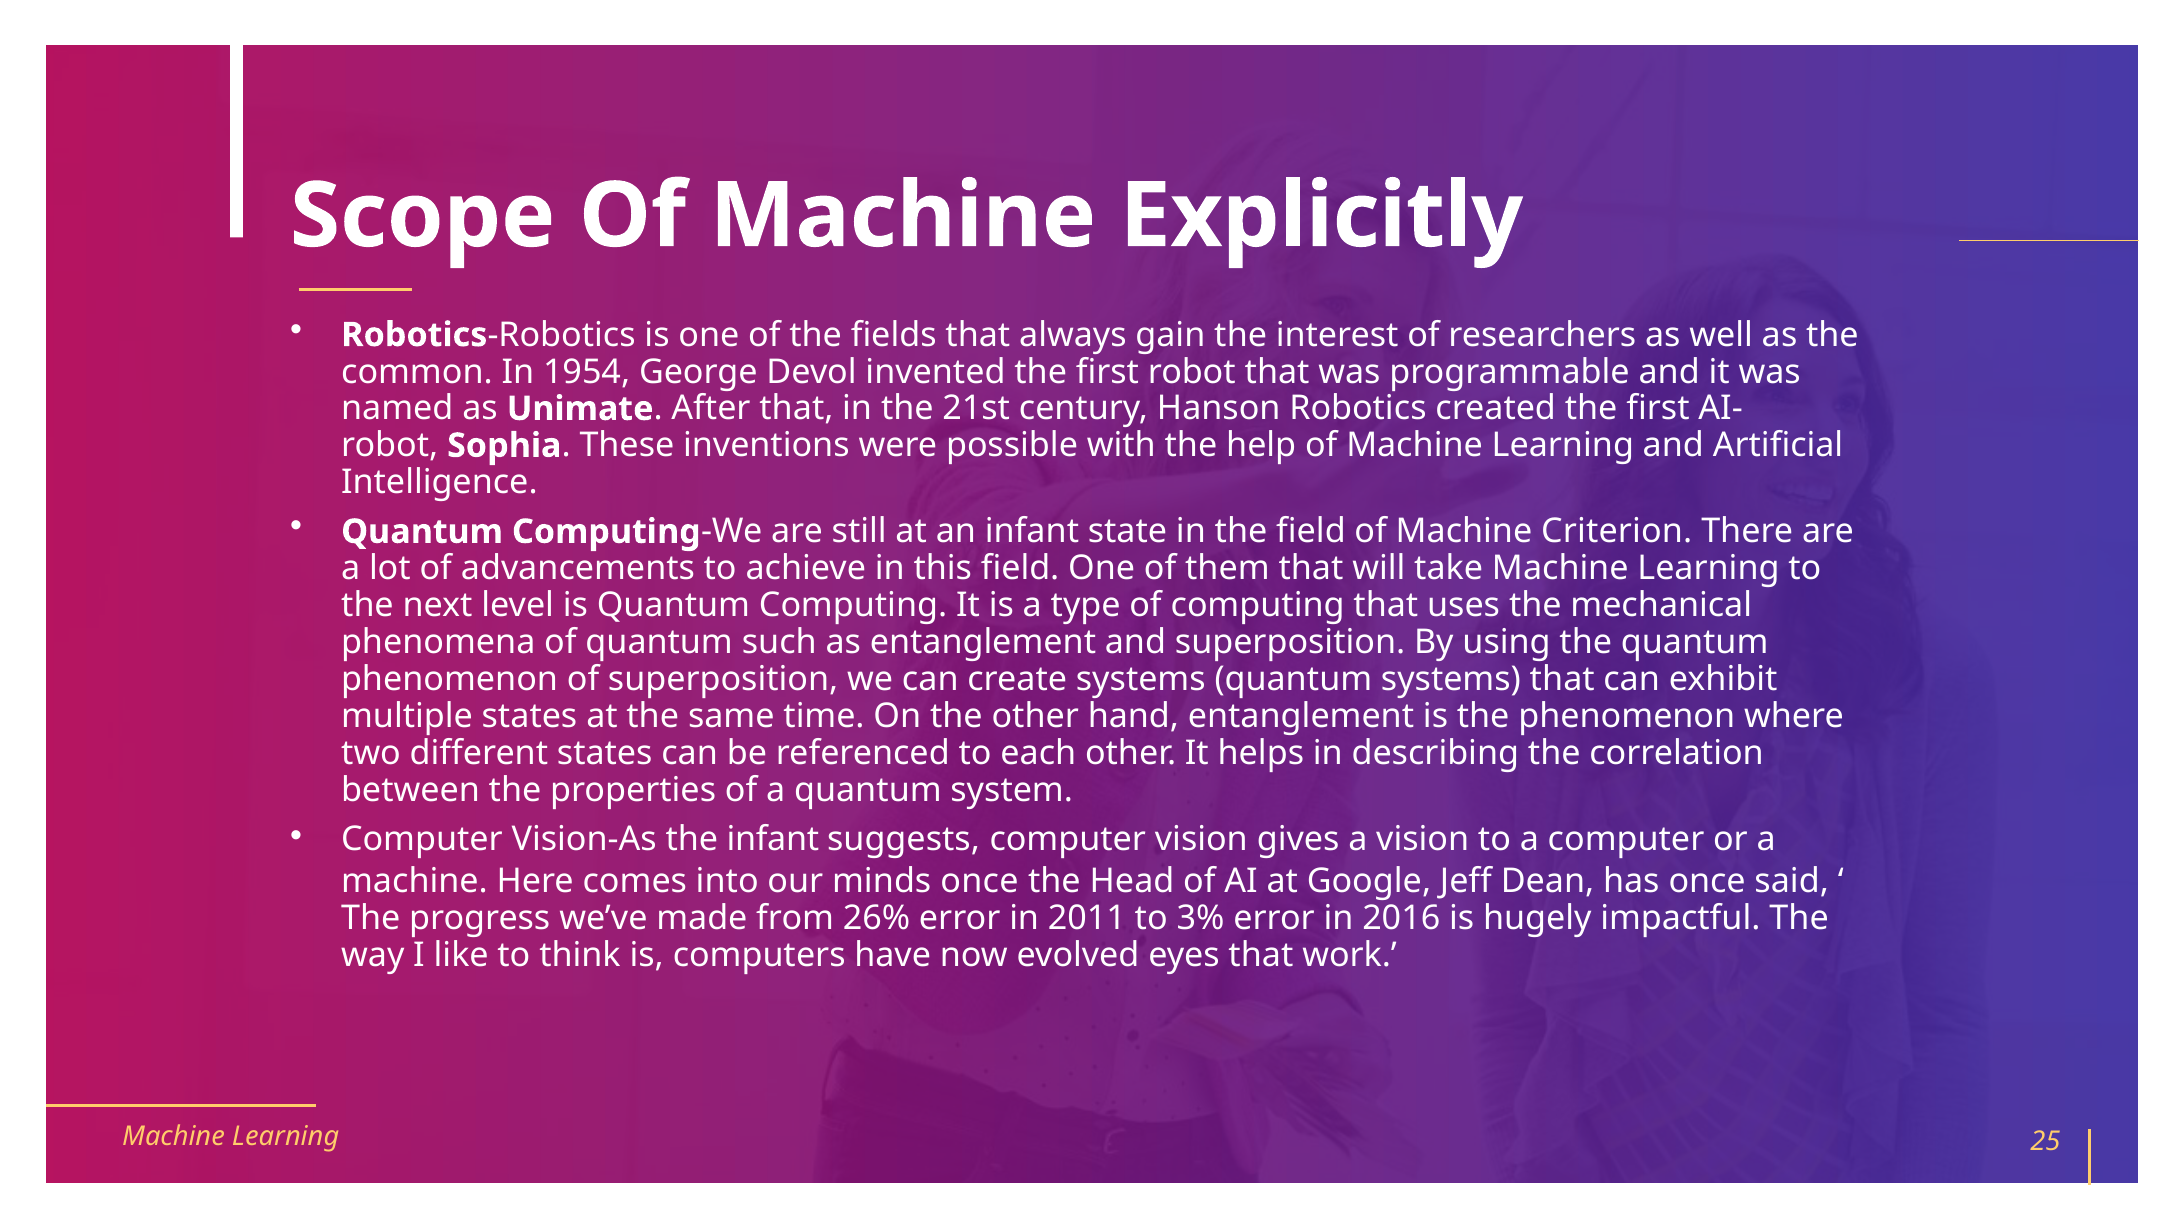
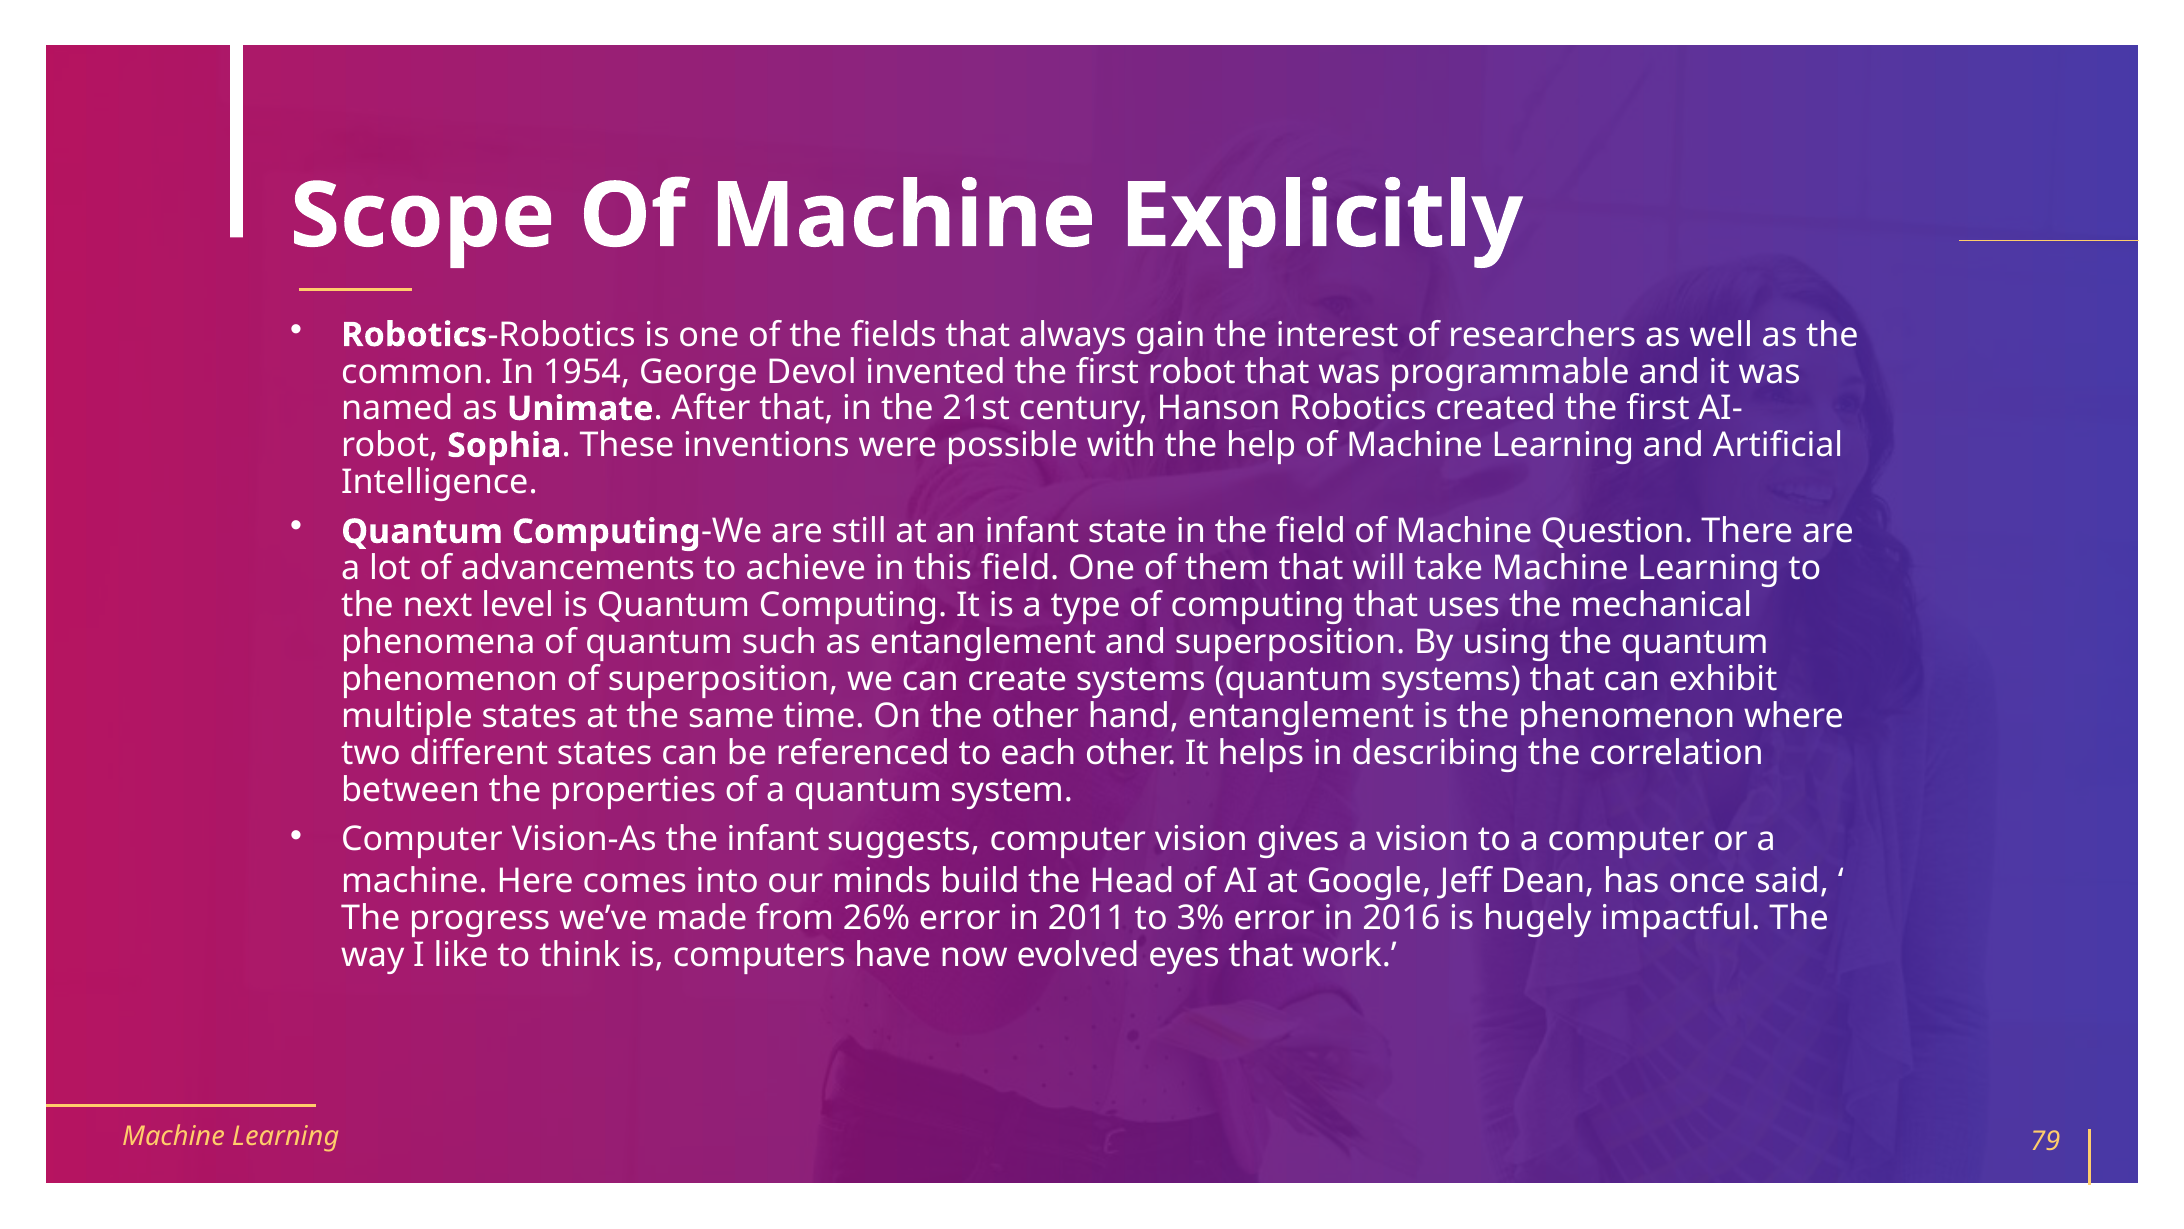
Criterion: Criterion -> Question (1617, 531)
minds once: once -> build (980, 881)
25: 25 -> 79 (2045, 1141)
